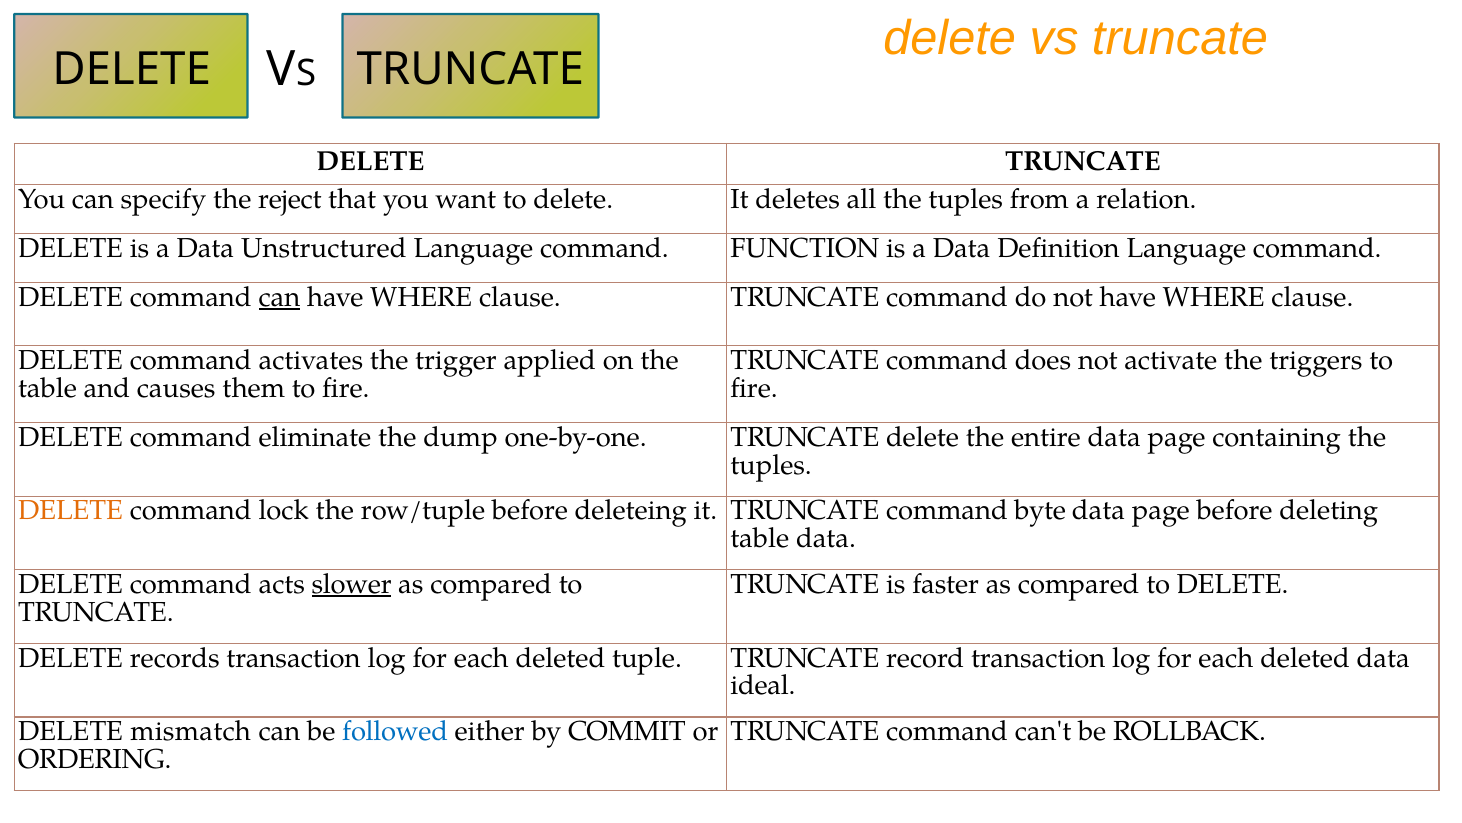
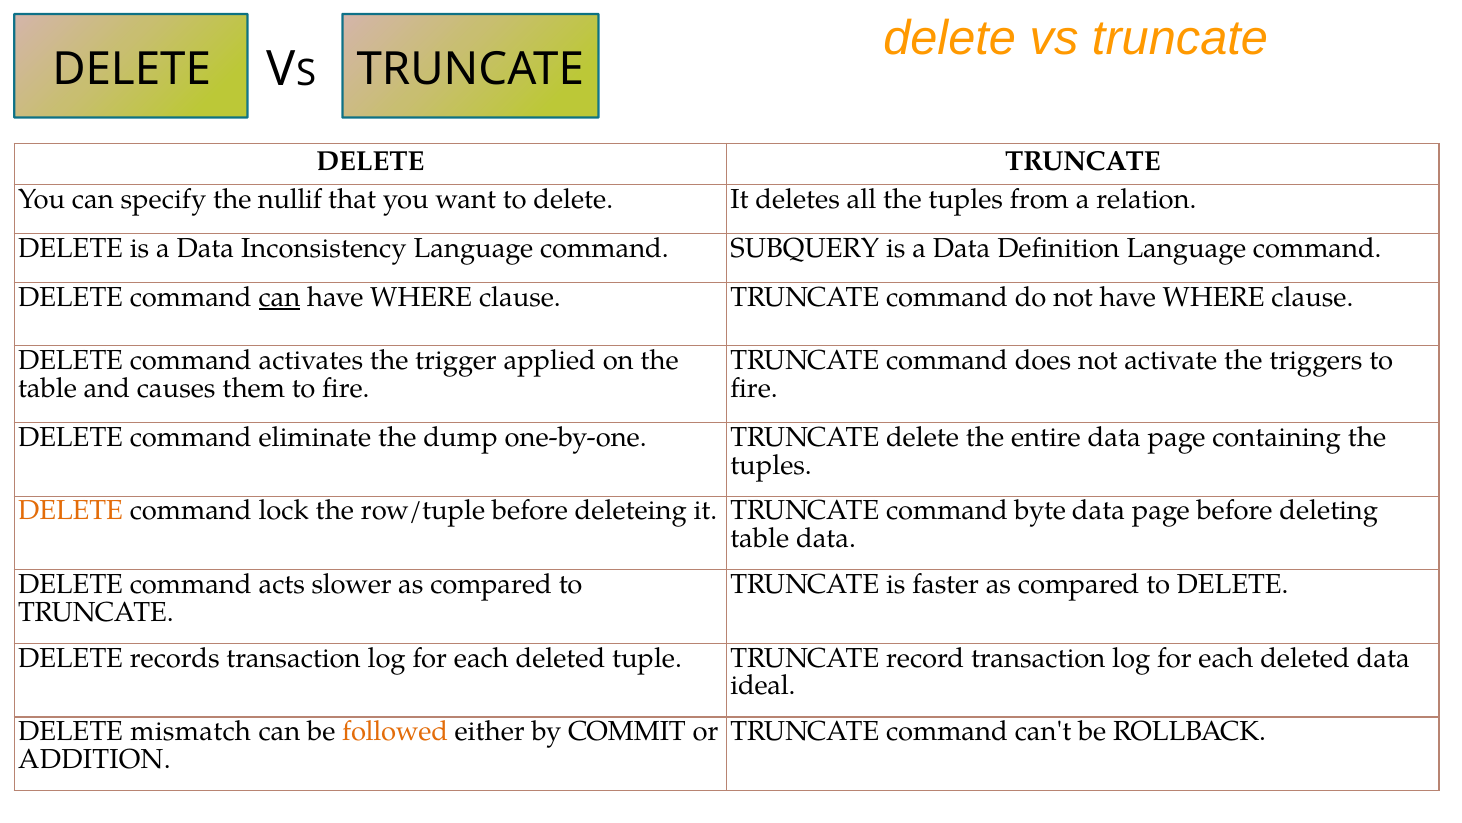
reject: reject -> nullif (290, 199)
Unstructured: Unstructured -> Inconsistency (324, 248)
FUNCTION: FUNCTION -> SUBQUERY (805, 248)
slower underline: present -> none (352, 584)
followed colour: blue -> orange (395, 731)
ORDERING: ORDERING -> ADDITION (94, 759)
